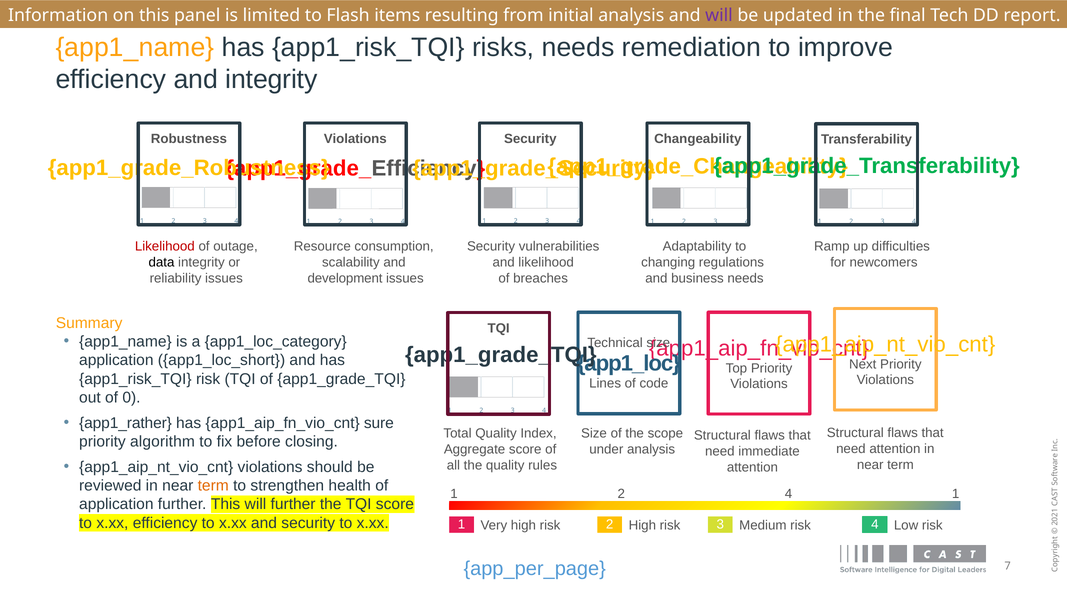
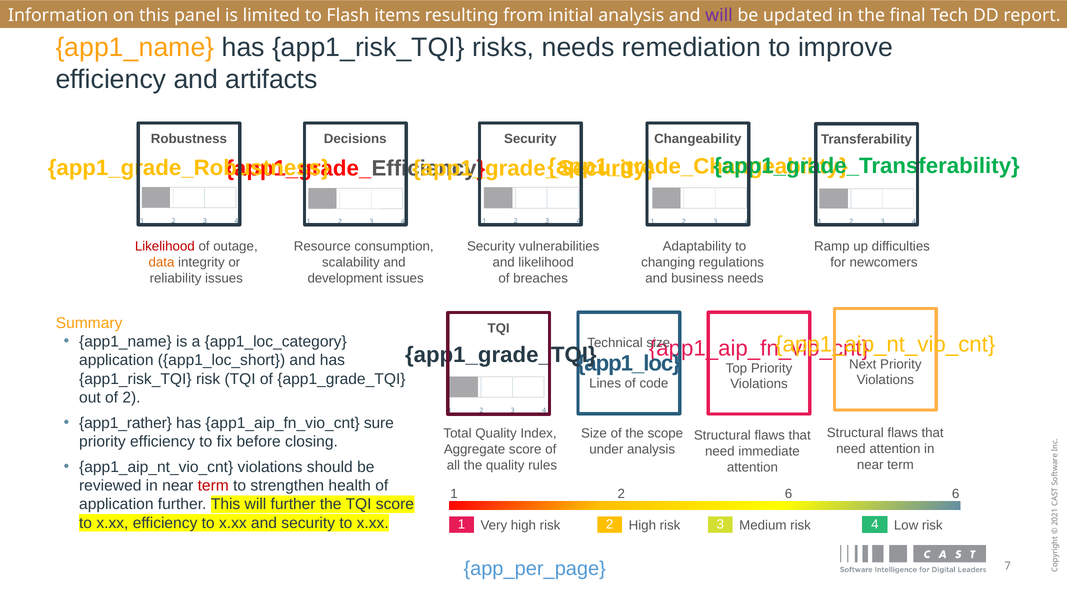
and integrity: integrity -> artifacts (272, 80)
Violations: Violations -> Decisions (355, 139)
data colour: black -> orange (162, 263)
of 0: 0 -> 2 (131, 398)
priority algorithm: algorithm -> efficiency (163, 442)
term colour: orange -> red (213, 486)
2 4: 4 -> 6 (788, 494)
1 1: 1 -> 6 (956, 494)
